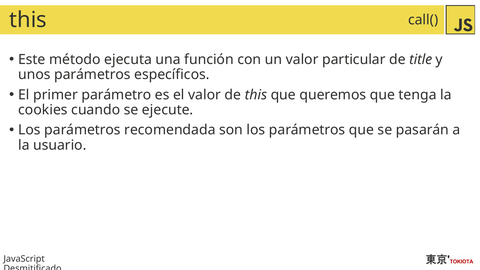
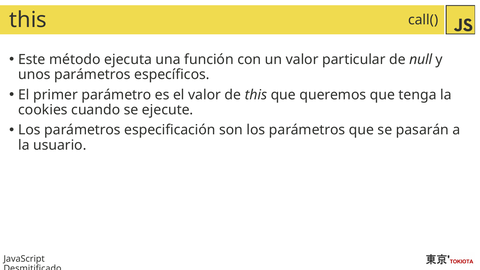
title: title -> null (421, 59)
recomendada: recomendada -> especificación (170, 130)
